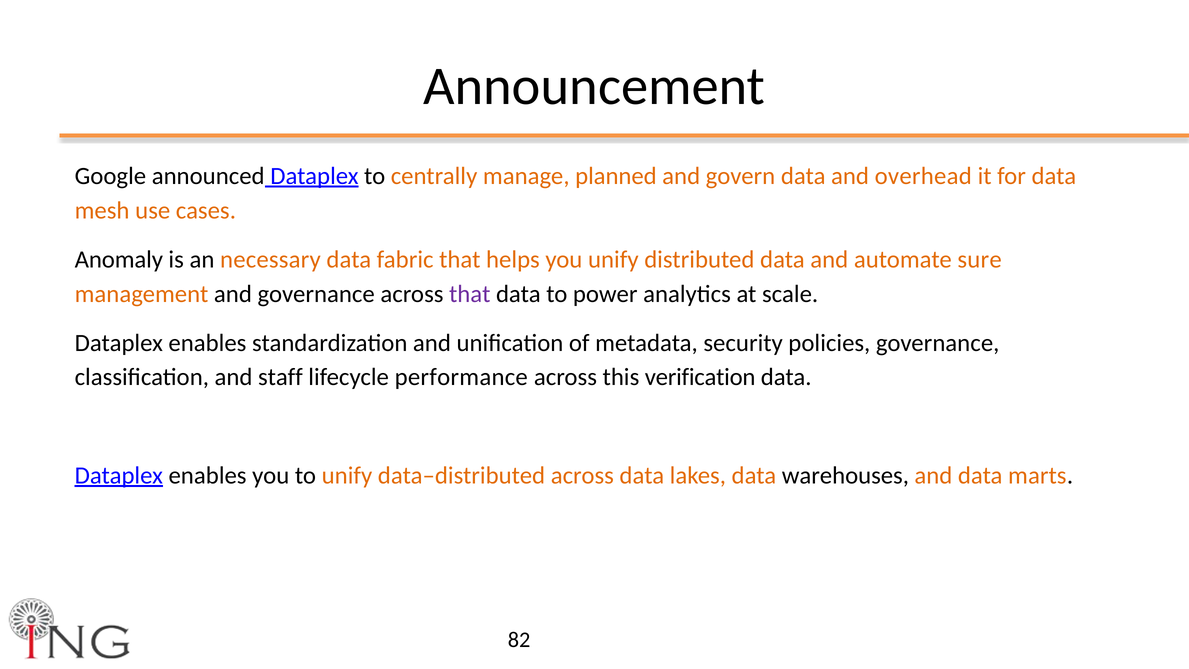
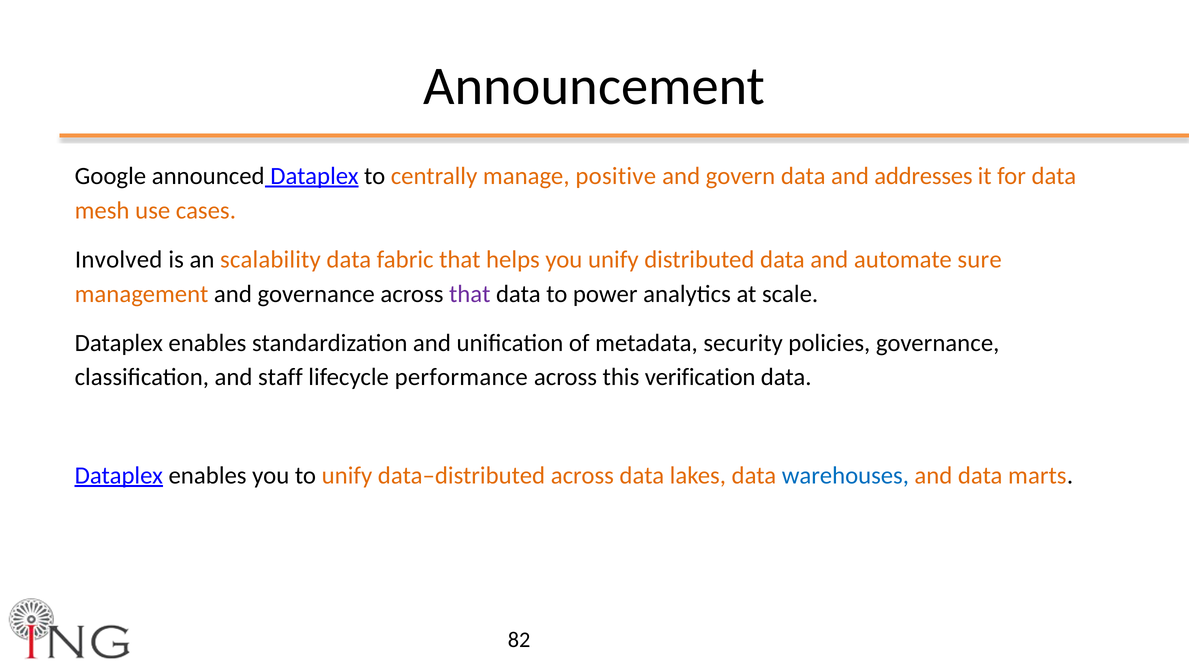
planned: planned -> positive (616, 176)
overhead: overhead -> addresses (923, 176)
Anomaly: Anomaly -> Involved (119, 260)
necessary: necessary -> scalability (270, 260)
warehouses colour: black -> blue (845, 475)
